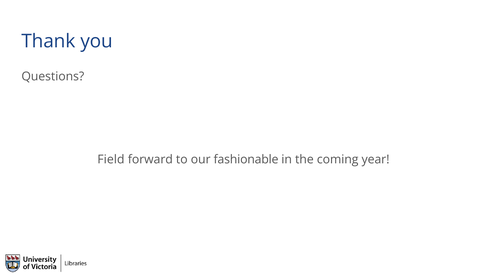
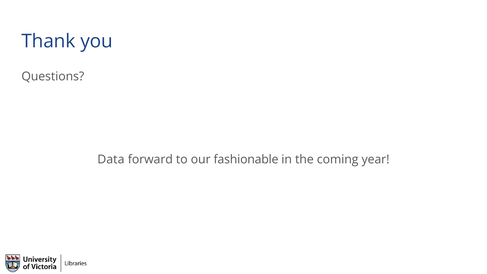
Field: Field -> Data (111, 159)
